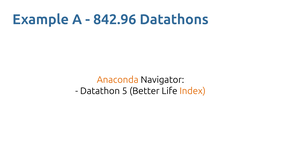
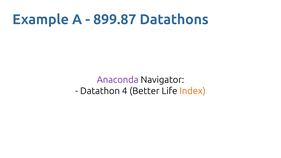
842.96: 842.96 -> 899.87 (115, 20)
Anaconda colour: orange -> purple (118, 80)
5: 5 -> 4 (125, 91)
